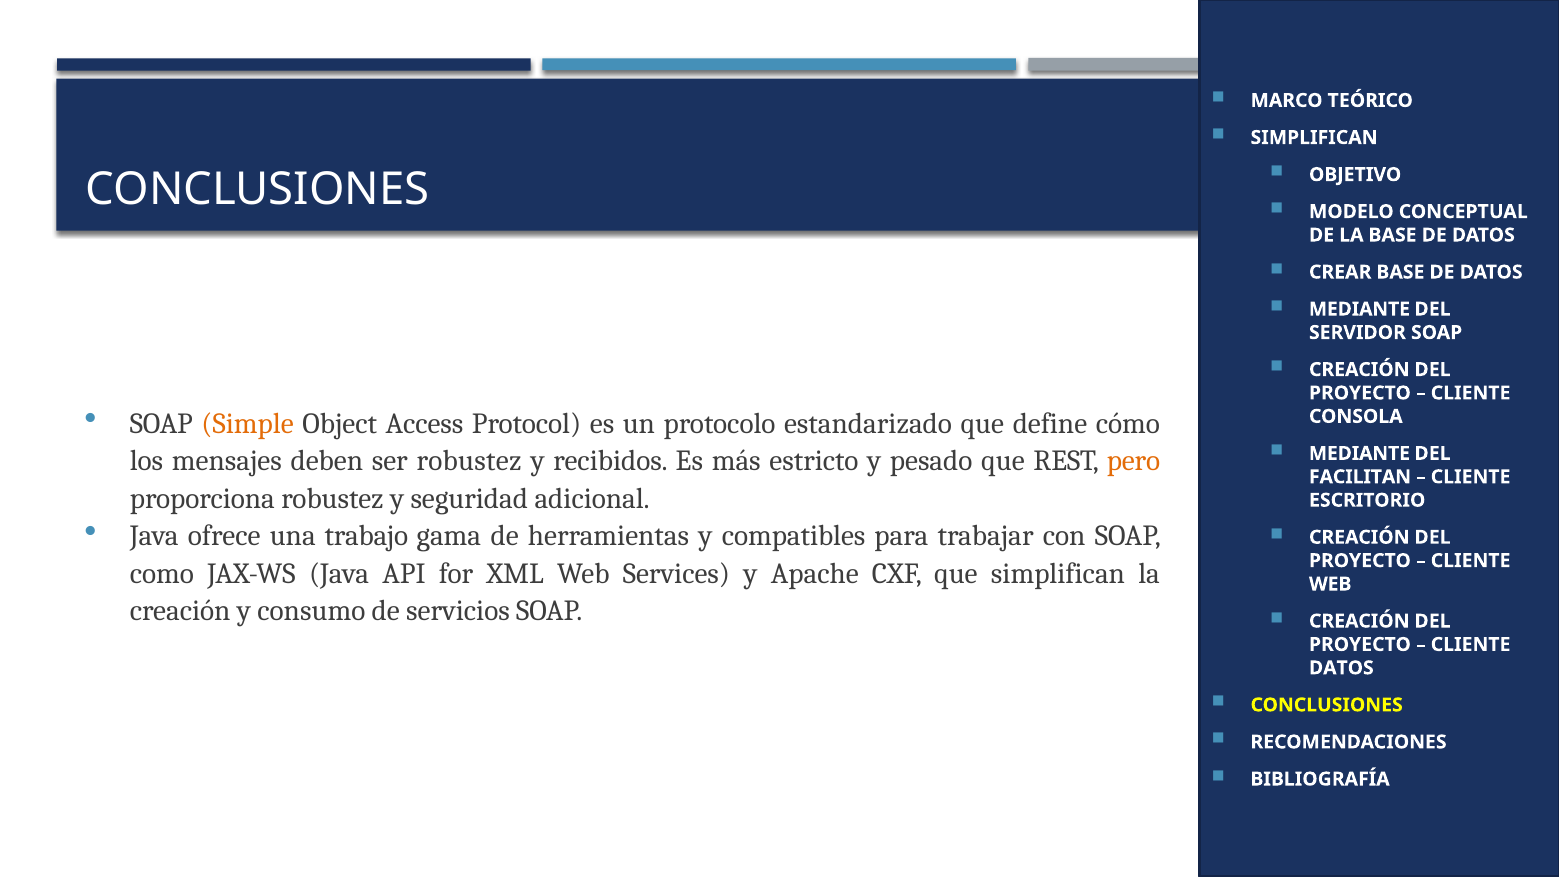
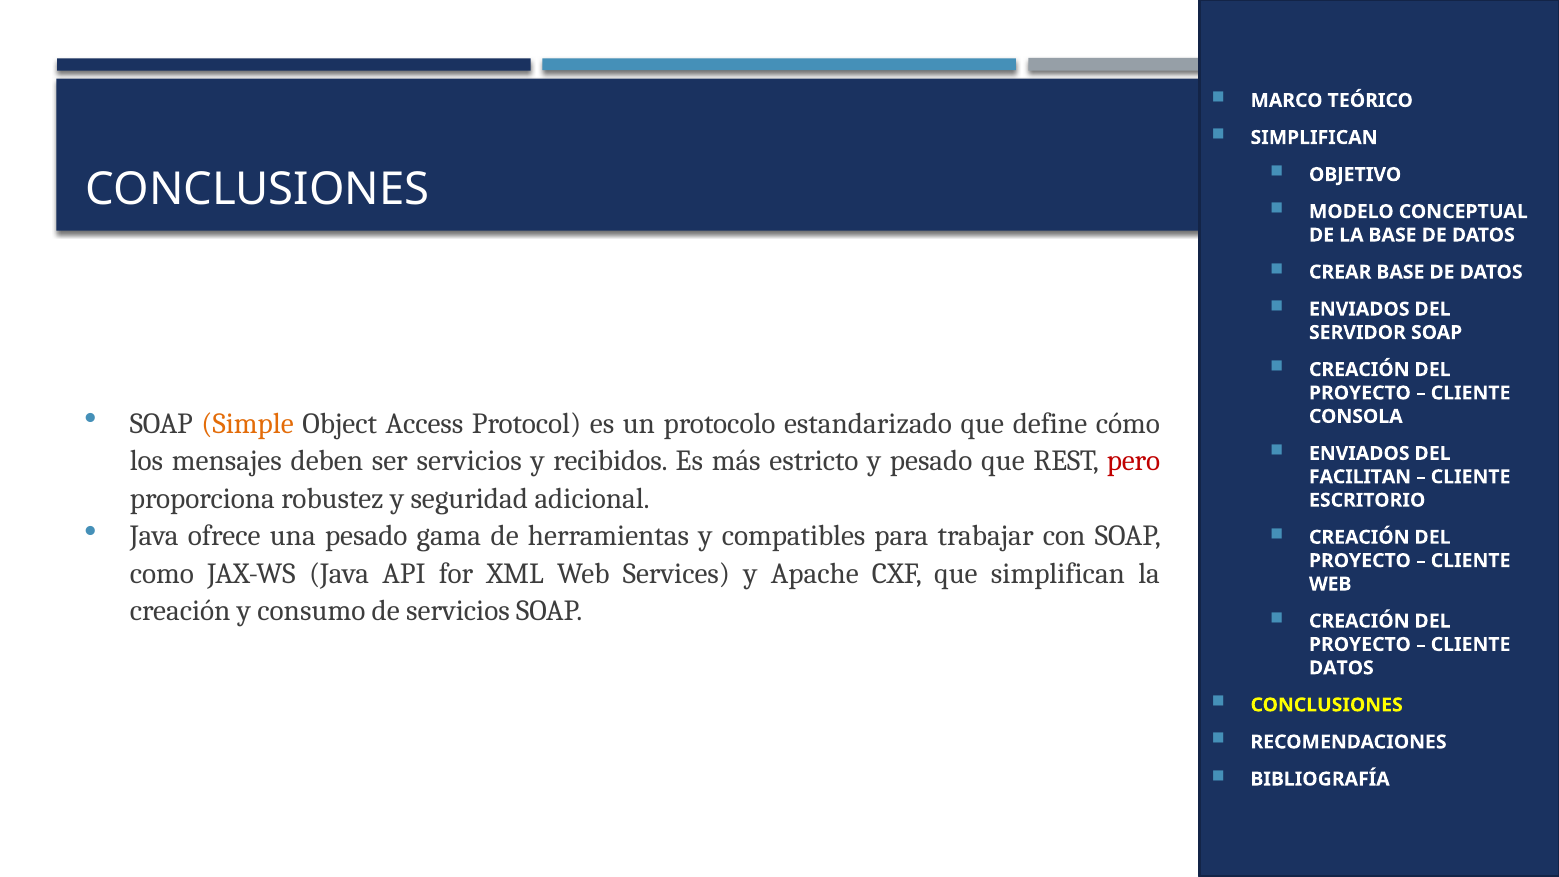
MEDIANTE: MEDIANTE -> ENVIADOS (1359, 309)
MEDIANTE: MEDIANTE -> ENVIADOS (1359, 453)
ser robustez: robustez -> servicios (469, 461)
pero colour: orange -> red (1133, 461)
una trabajo: trabajo -> pesado (366, 536)
